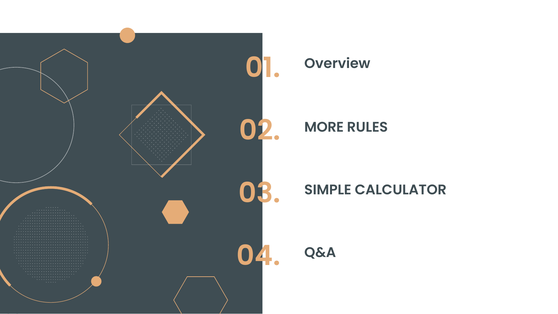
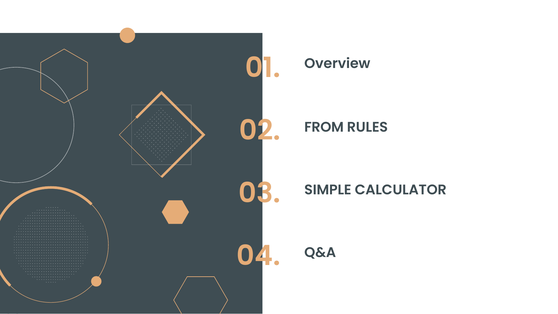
MORE: MORE -> FROM (324, 127)
